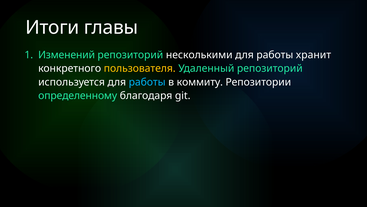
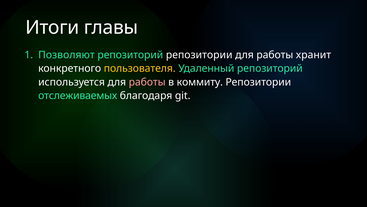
Изменений: Изменений -> Позволяют (66, 55)
репозиторий несколькими: несколькими -> репозитории (199, 55)
работы colour: light blue -> pink (147, 82)
определенному: определенному -> отслеживаемых (78, 96)
